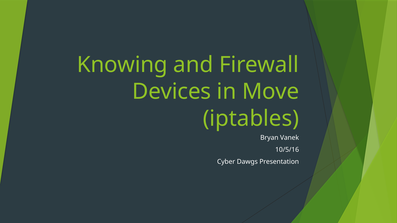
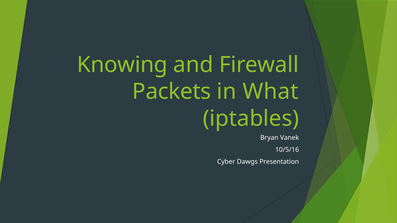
Devices: Devices -> Packets (172, 92)
Move: Move -> What (270, 92)
